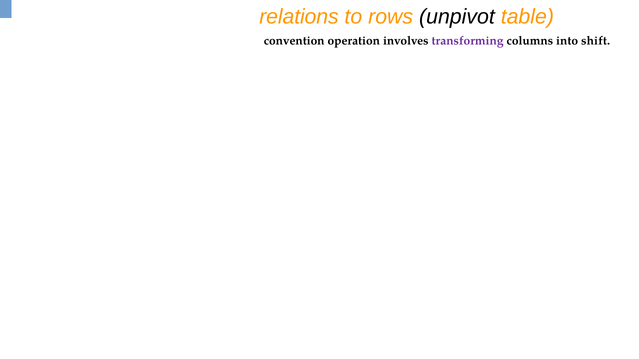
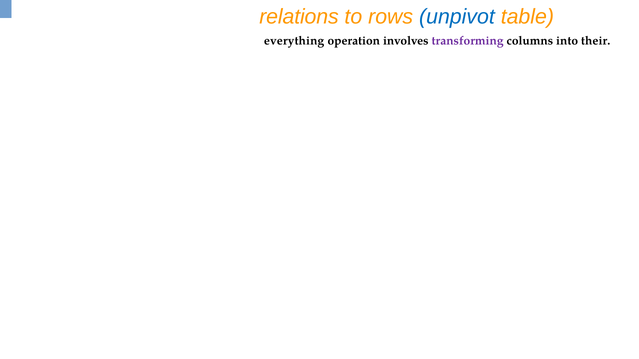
unpivot colour: black -> blue (457, 17)
convention: convention -> everything (294, 41)
shift: shift -> their (596, 41)
